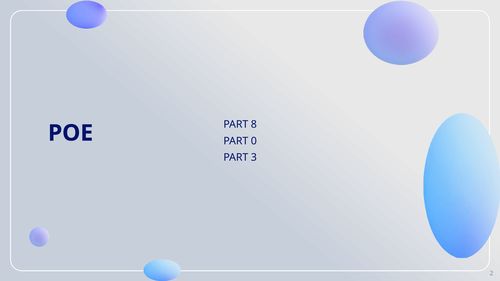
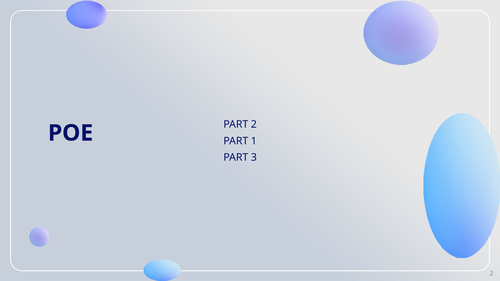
PART 8: 8 -> 2 (254, 125)
0: 0 -> 1 (254, 141)
